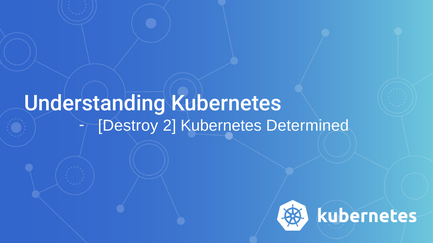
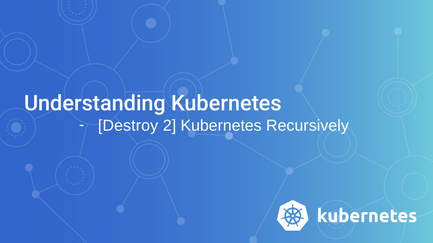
Determined: Determined -> Recursively (307, 126)
